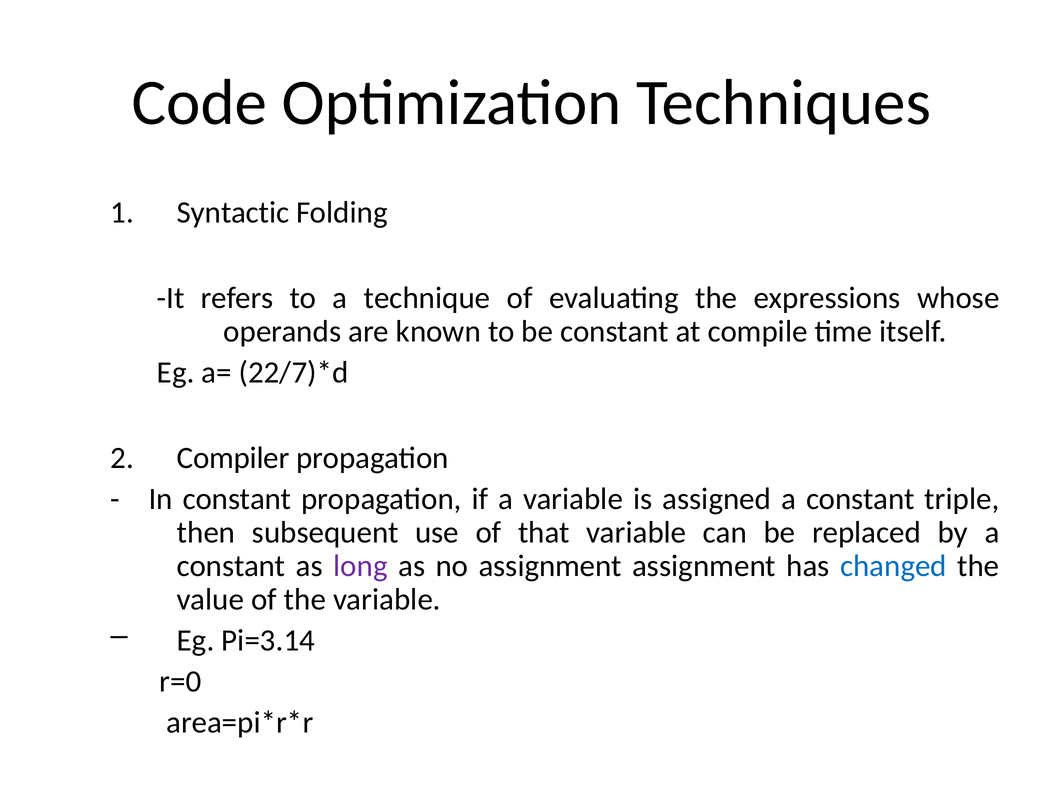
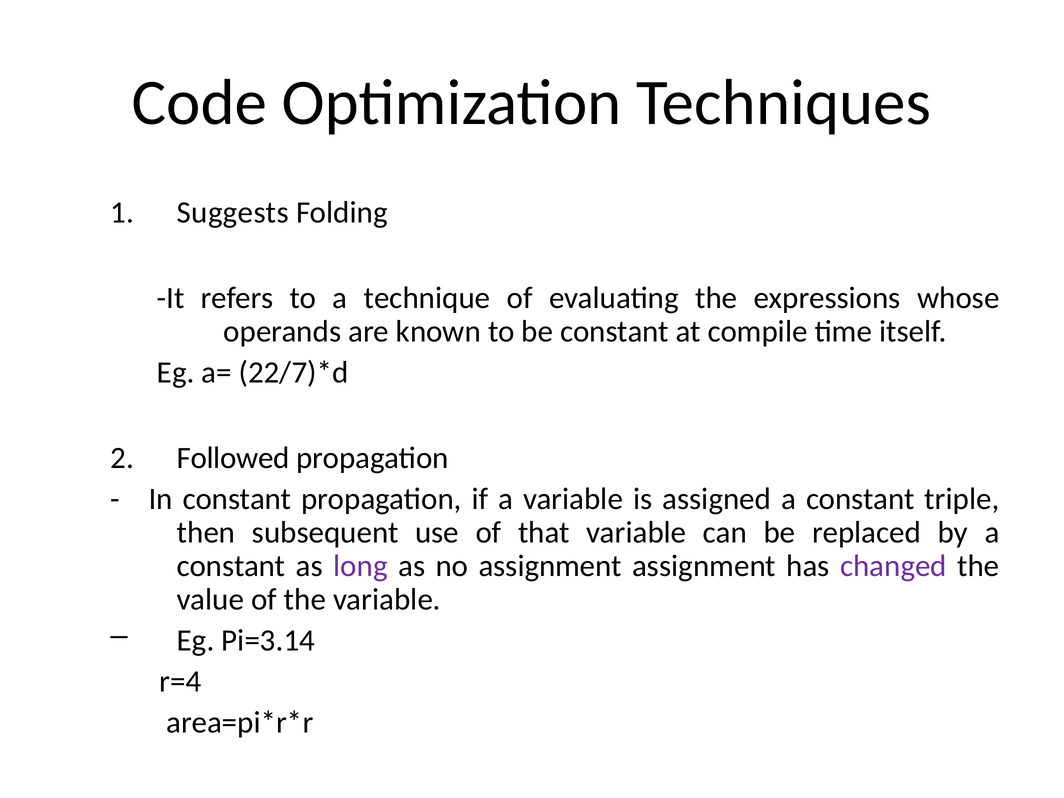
Syntactic: Syntactic -> Suggests (233, 212)
Compiler: Compiler -> Followed (233, 458)
changed colour: blue -> purple (893, 566)
r=0: r=0 -> r=4 (180, 682)
